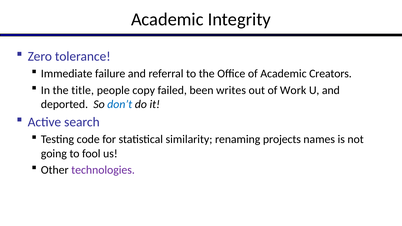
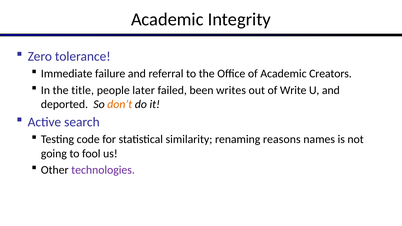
copy: copy -> later (144, 90)
Work: Work -> Write (293, 90)
don’t colour: blue -> orange (120, 104)
projects: projects -> reasons (282, 139)
